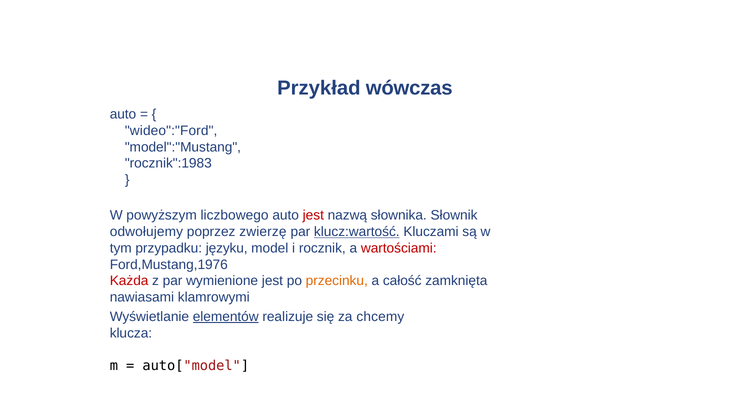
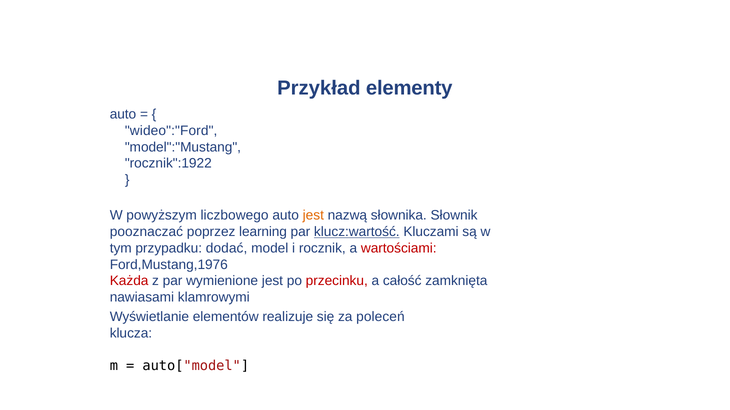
wówczas: wówczas -> elementy (409, 88)
rocznik":1983: rocznik":1983 -> rocznik":1922 (168, 164)
jest colour: red -> orange (313, 216)
odwołujemy: odwołujemy -> pooznaczać (146, 232)
zwierzę: zwierzę -> learning (263, 232)
języku: języku -> dodać (227, 249)
przecinku colour: orange -> red (337, 281)
elementów underline: present -> none (226, 317)
chcemy: chcemy -> poleceń (380, 317)
